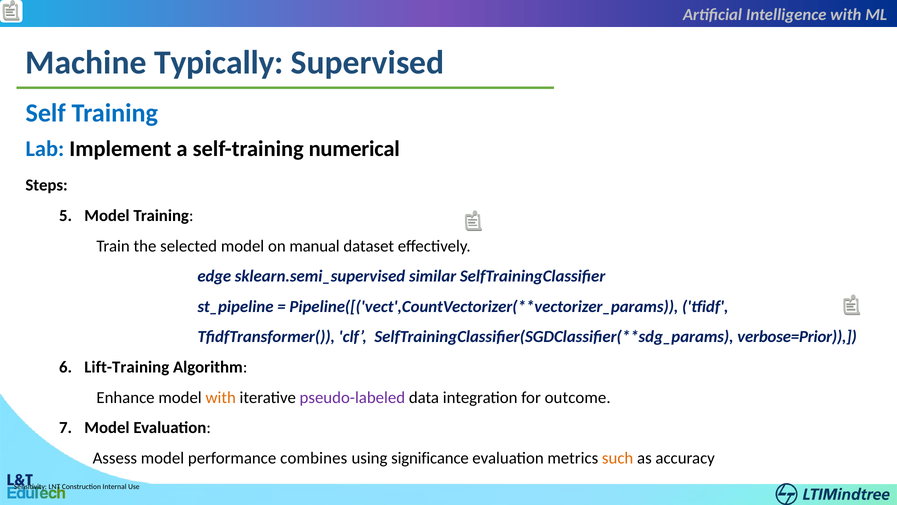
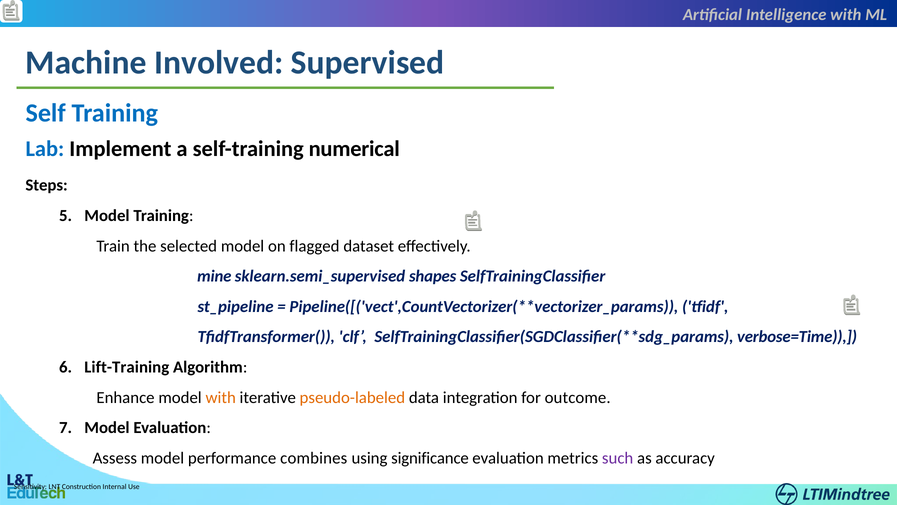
Typically: Typically -> Involved (219, 63)
manual: manual -> flagged (314, 246)
edge: edge -> mine (214, 276)
similar: similar -> shapes (433, 276)
verbose=Prior: verbose=Prior -> verbose=Time (797, 337)
pseudo-labeled colour: purple -> orange (352, 397)
such colour: orange -> purple (618, 458)
